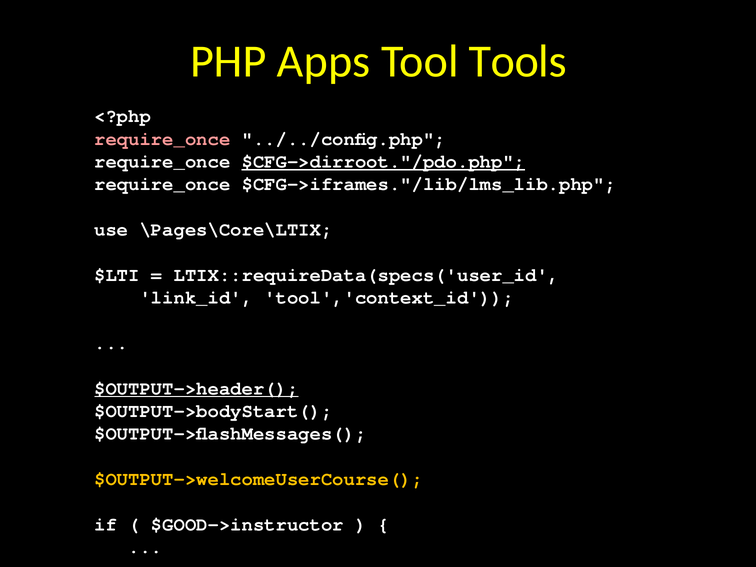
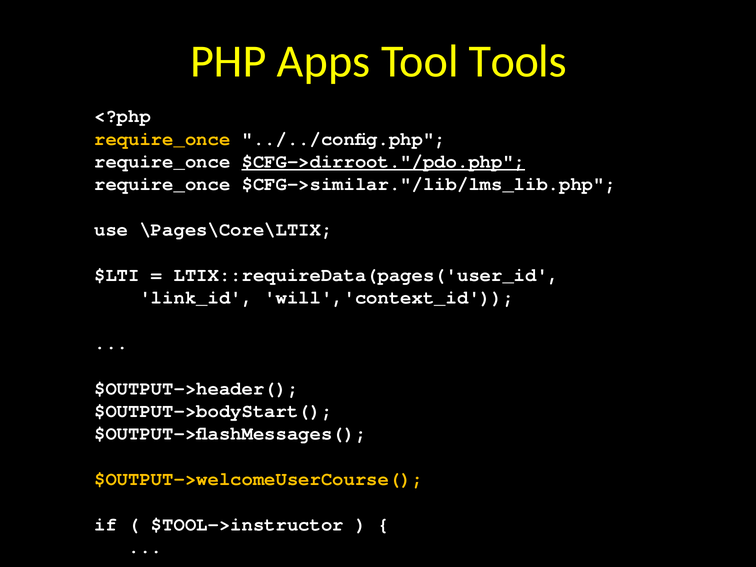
require_once colour: pink -> yellow (162, 139)
$CFG->iframes."/lib/lms_lib.php: $CFG->iframes."/lib/lms_lib.php -> $CFG->similar."/lib/lms_lib.php (429, 184)
LTIX::requireData(specs('user_id: LTIX::requireData(specs('user_id -> LTIX::requireData(pages('user_id (366, 275)
tool','context_id: tool','context_id -> will','context_id (389, 298)
$OUTPUT->header( underline: present -> none (196, 388)
$GOOD->instructor: $GOOD->instructor -> $TOOL->instructor (247, 524)
